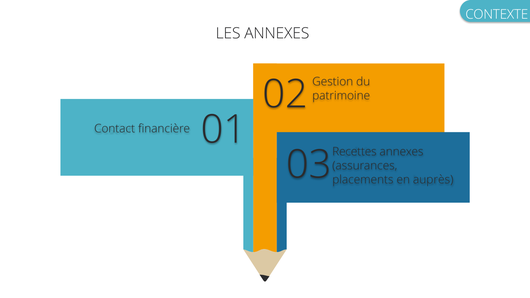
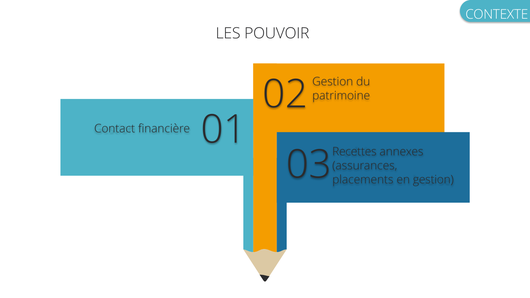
LES ANNEXES: ANNEXES -> POUVOIR (277, 33)
en auprès: auprès -> gestion (433, 180)
